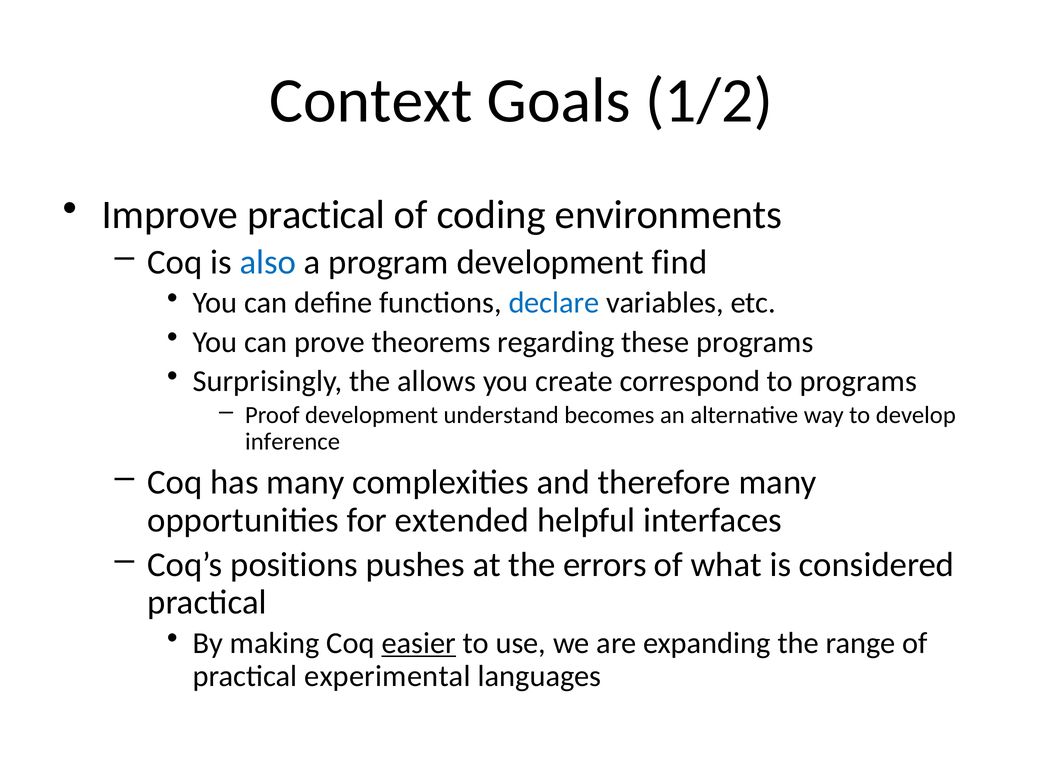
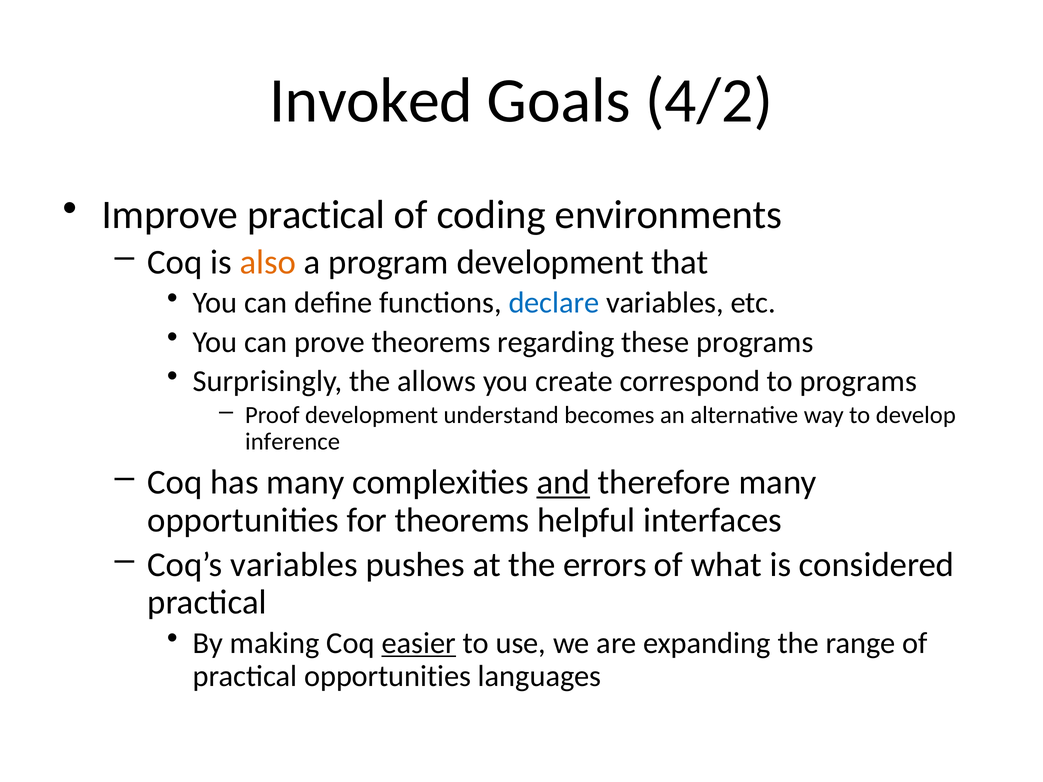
Context: Context -> Invoked (371, 101)
1/2: 1/2 -> 4/2 (709, 101)
also colour: blue -> orange (268, 262)
find: find -> that (680, 262)
and underline: none -> present (563, 483)
for extended: extended -> theorems (462, 520)
Coq’s positions: positions -> variables (294, 565)
practical experimental: experimental -> opportunities (388, 676)
